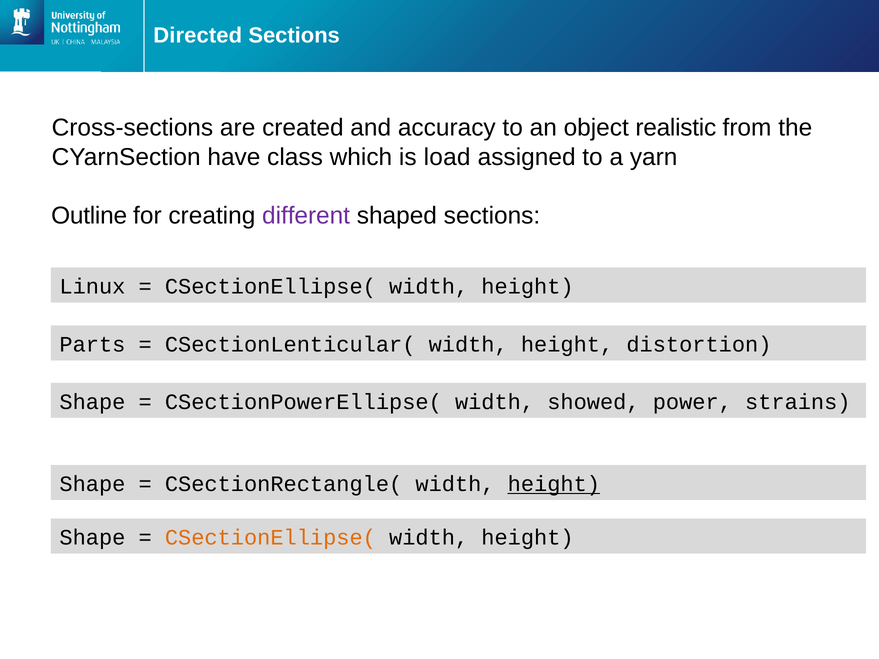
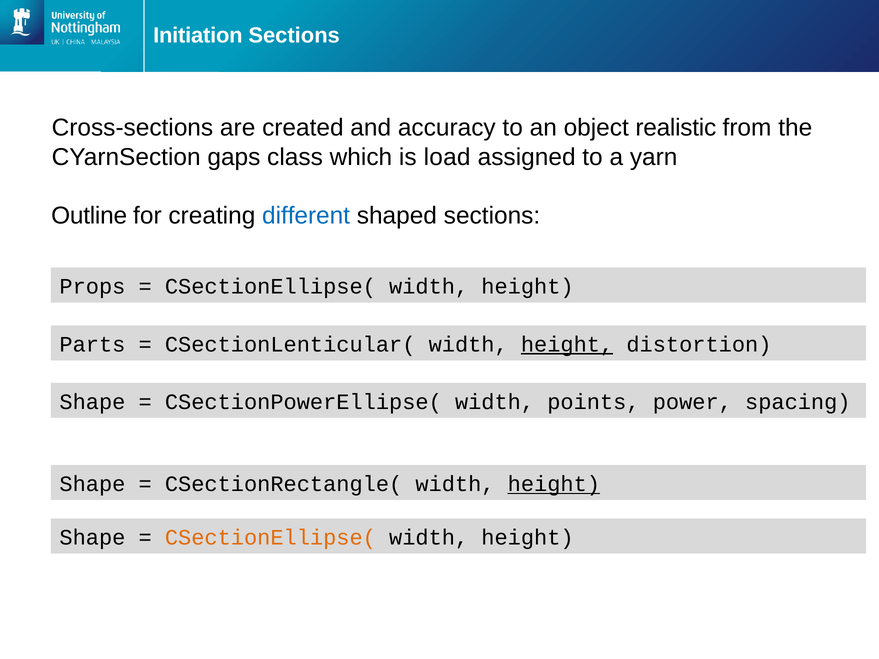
Directed: Directed -> Initiation (198, 36)
have: have -> gaps (234, 157)
different colour: purple -> blue (306, 216)
Linux: Linux -> Props (92, 287)
height underline: none -> present (567, 345)
showed: showed -> points (593, 402)
strains: strains -> spacing (798, 402)
